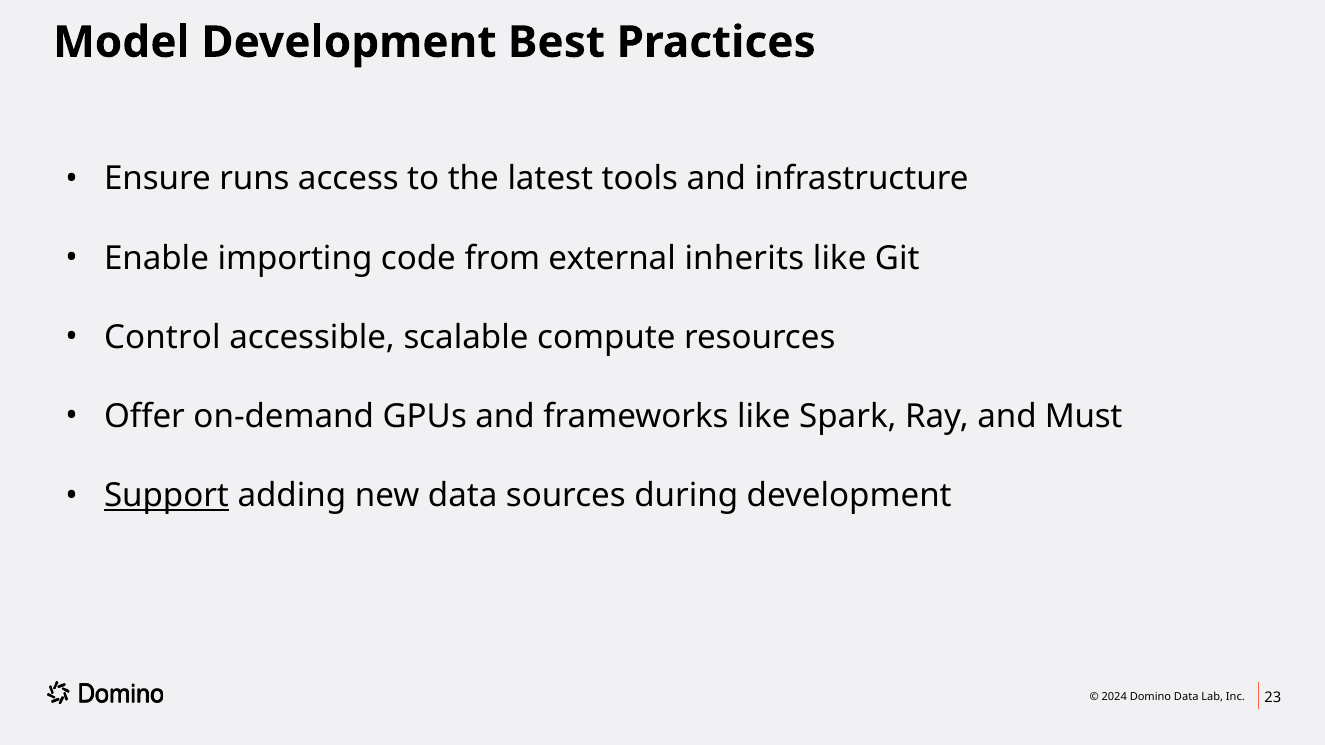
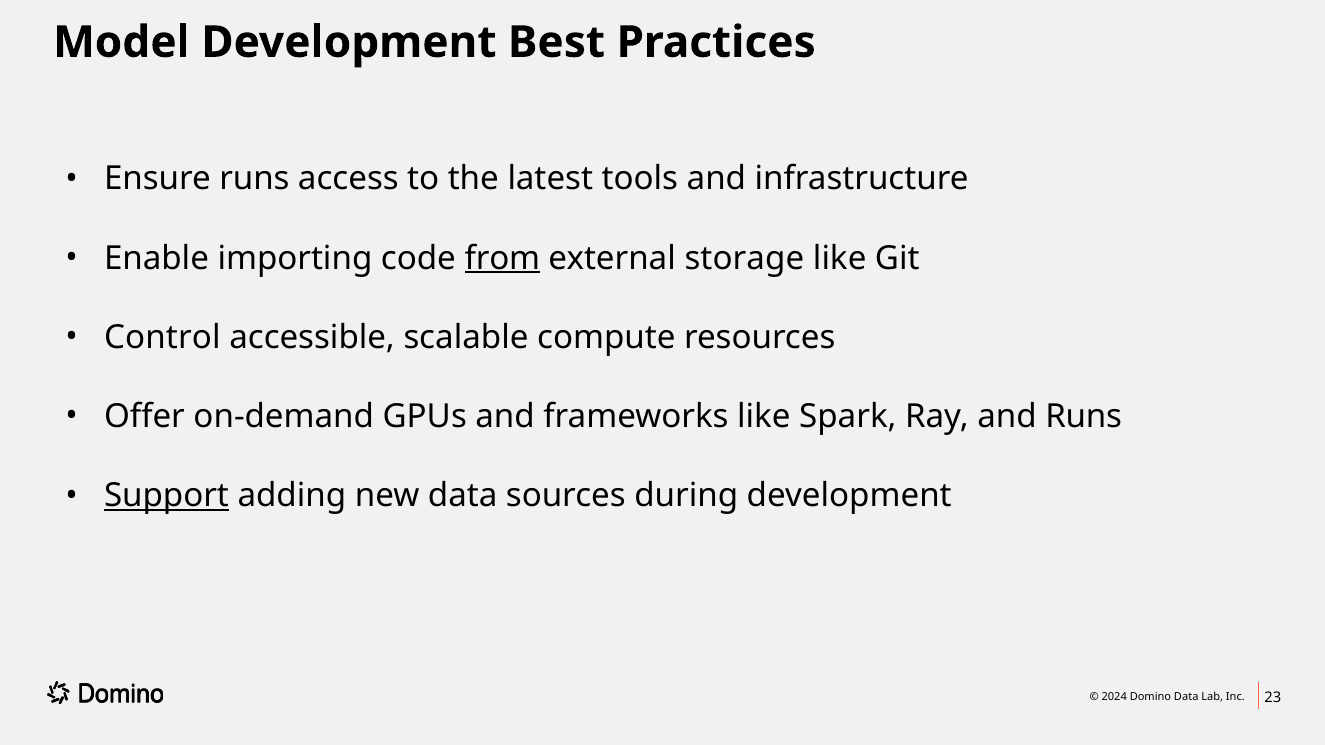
from underline: none -> present (502, 258)
inherits: inherits -> storage (744, 258)
and Must: Must -> Runs (1084, 417)
